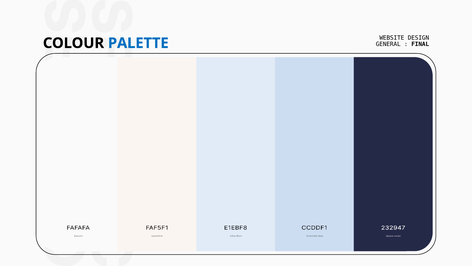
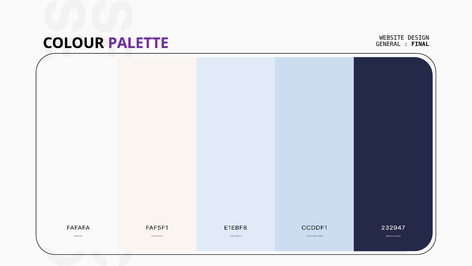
PALETTE colour: blue -> purple (138, 43)
